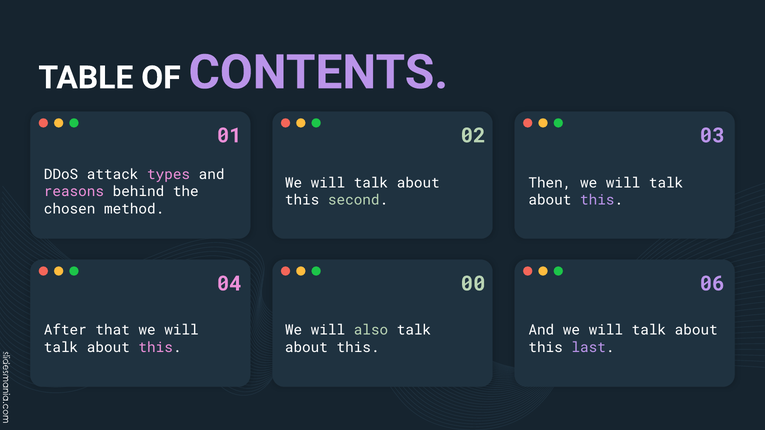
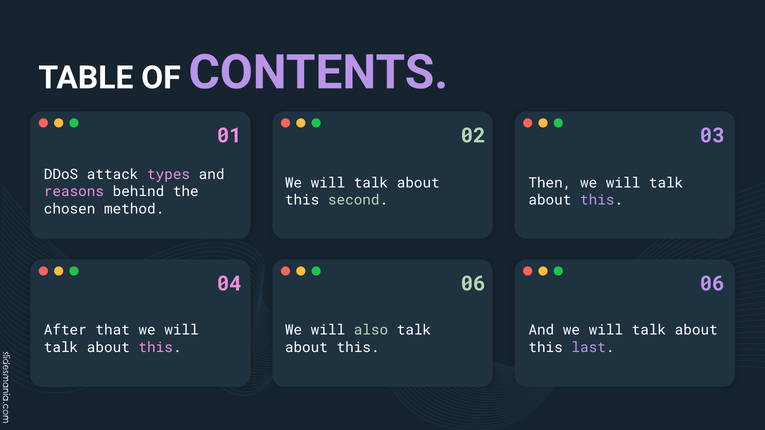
04 00: 00 -> 06 (473, 284)
